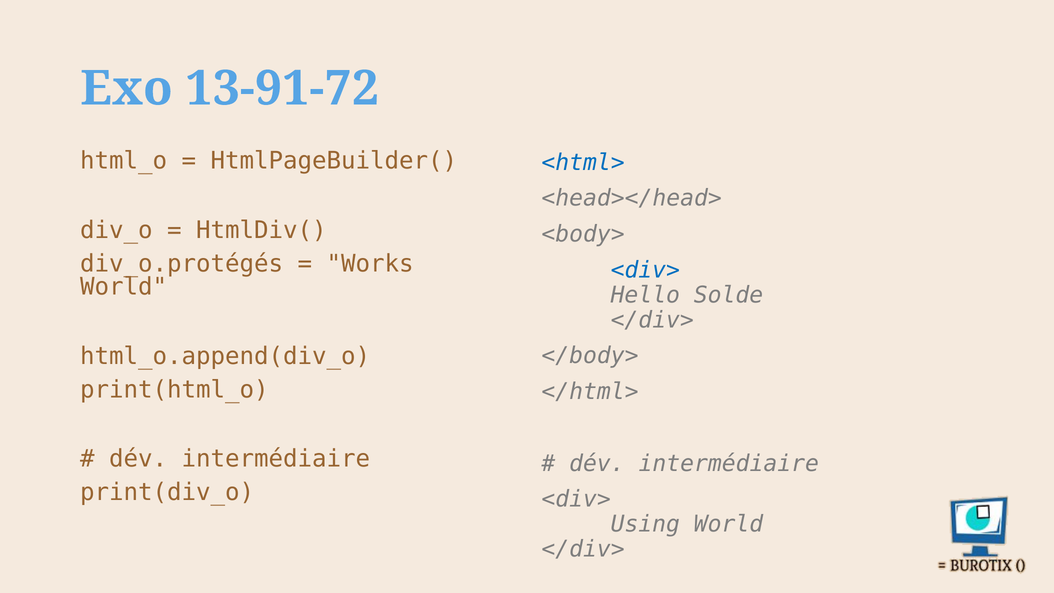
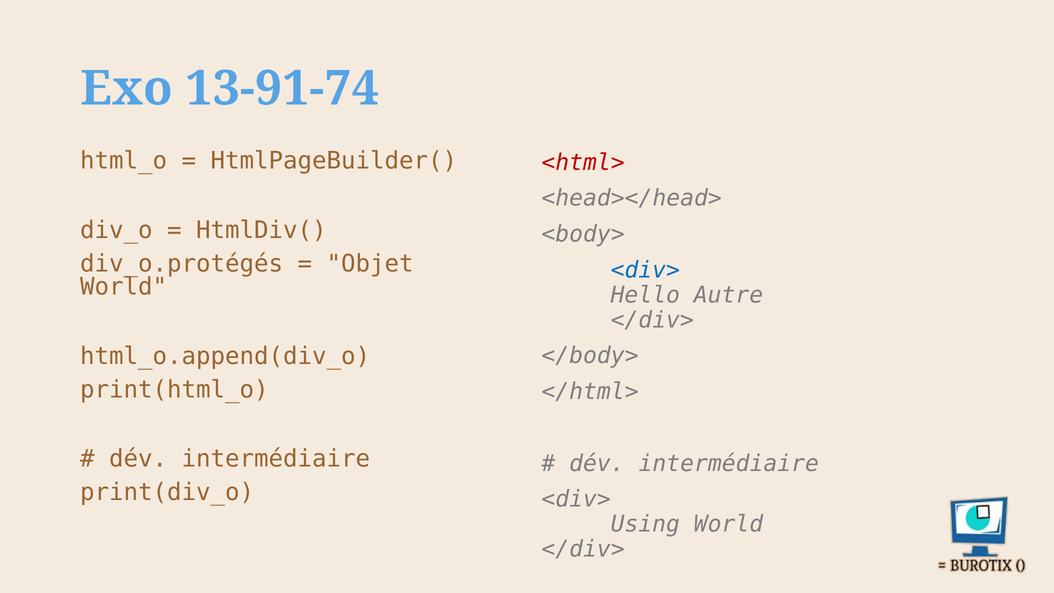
13-91-72: 13-91-72 -> 13-91-74 (282, 89)
<html> colour: blue -> red (583, 162)
Works: Works -> Objet (370, 263)
Solde: Solde -> Autre (729, 295)
